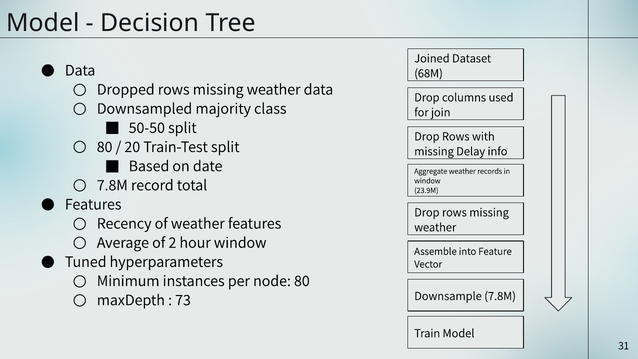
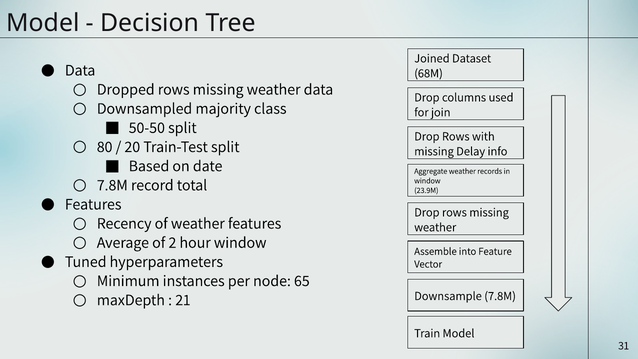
node 80: 80 -> 65 (302, 281)
73: 73 -> 21 (183, 300)
